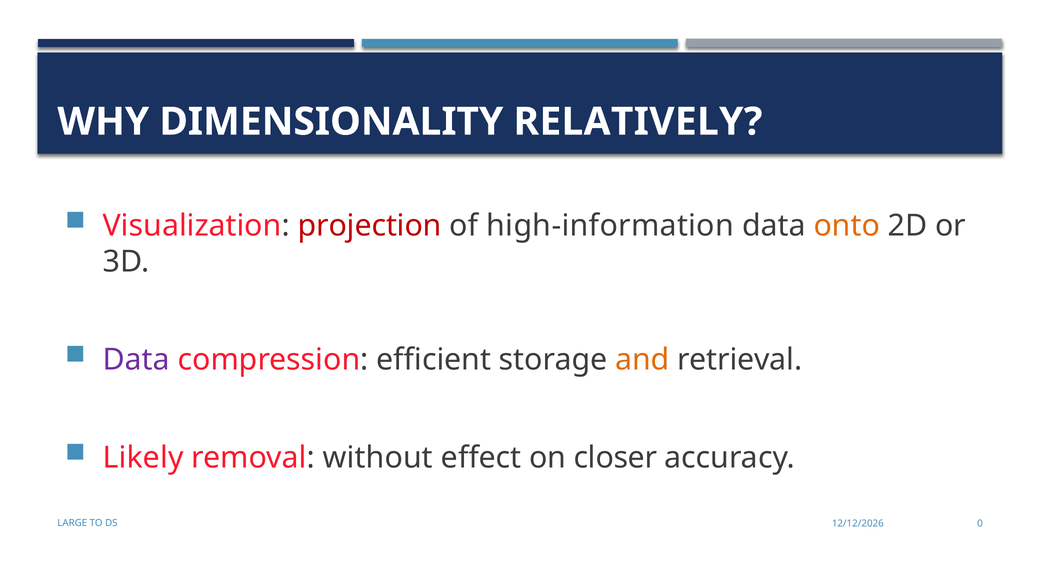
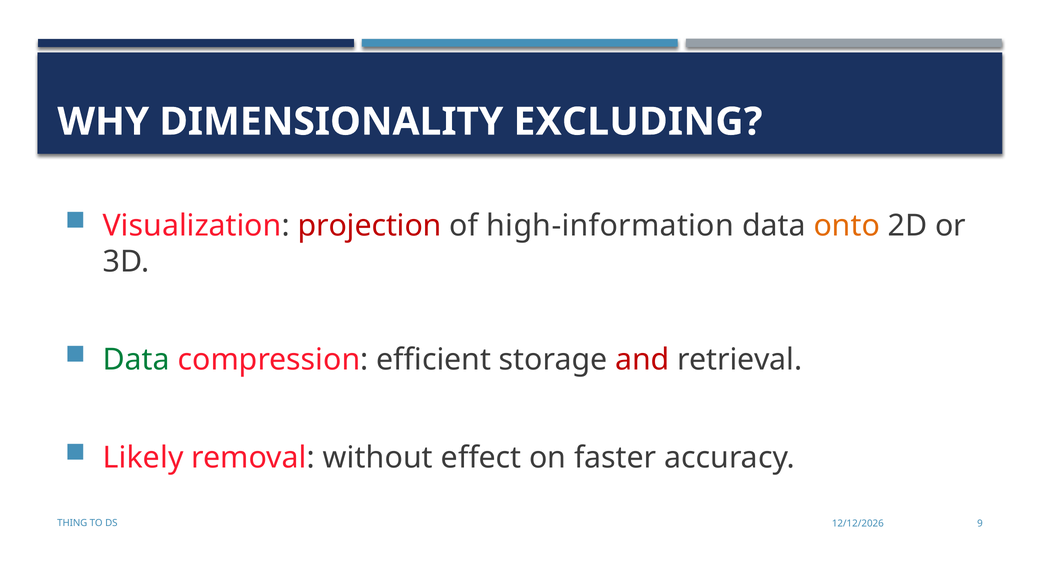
RELATIVELY: RELATIVELY -> EXCLUDING (638, 122)
Data colour: purple -> green (136, 360)
and colour: orange -> red (642, 360)
closer: closer -> faster (615, 457)
LARGE: LARGE -> THING (72, 523)
0: 0 -> 9 (980, 524)
